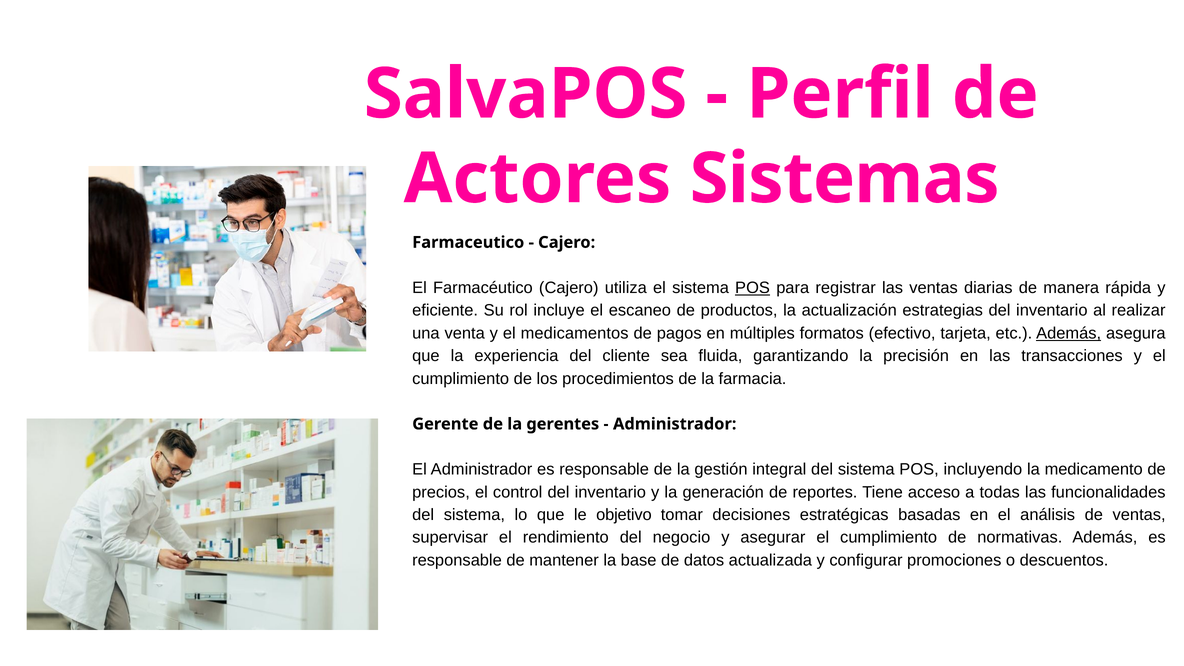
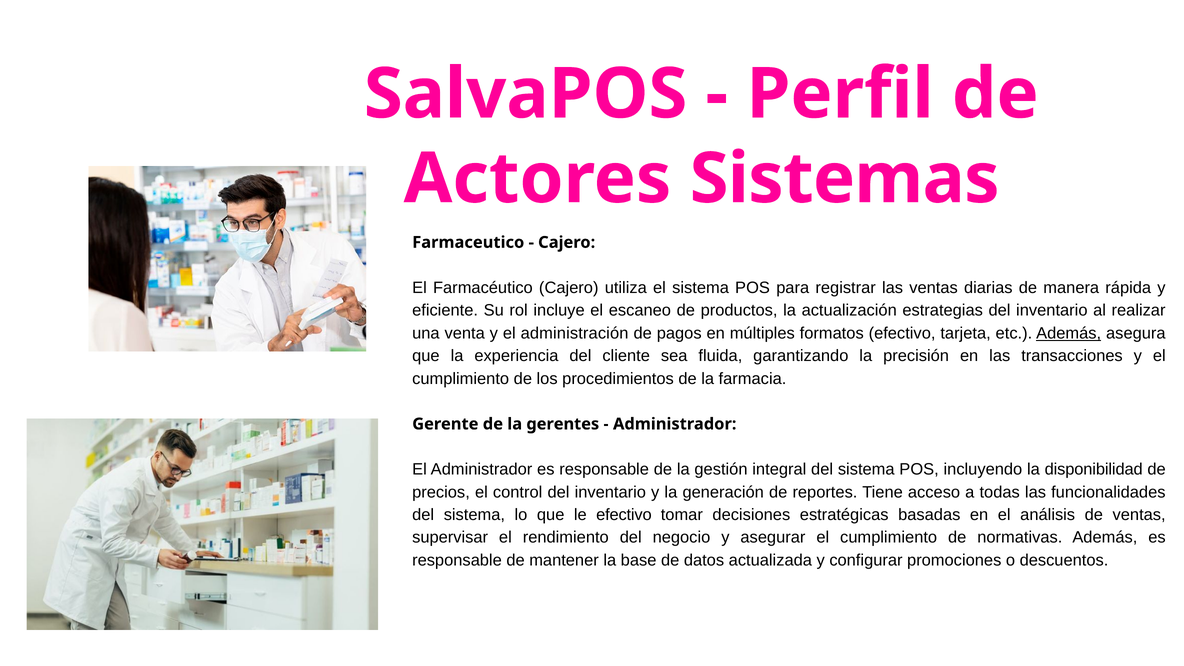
POS underline: present -> none (753, 288)
medicamentos: medicamentos -> administración (575, 333)
medicamento: medicamento -> disponibilidad (1094, 469)
le objetivo: objetivo -> efectivo (624, 515)
